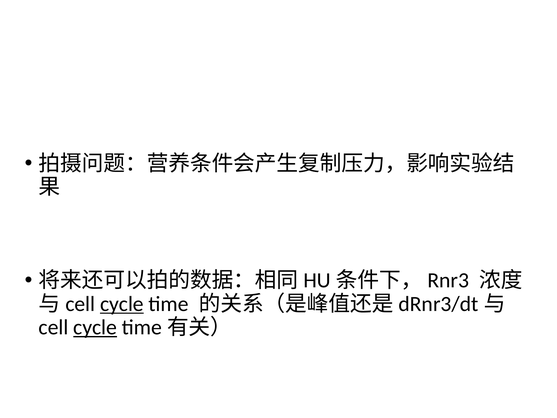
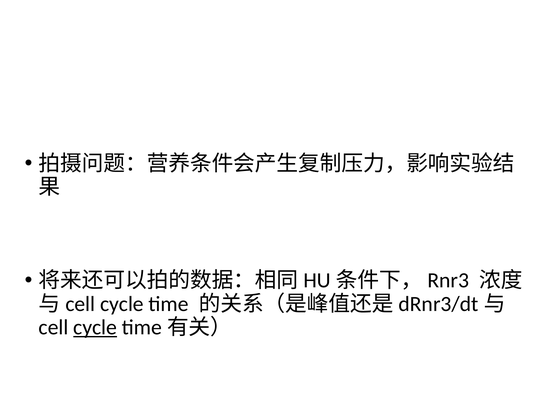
cycle underline: present -> none (122, 304)
